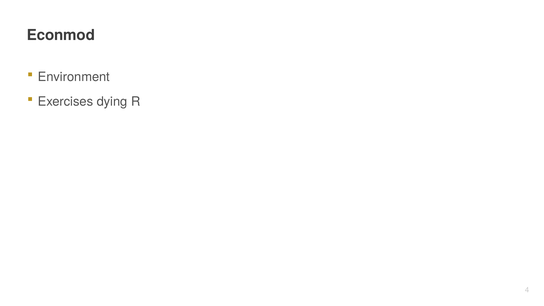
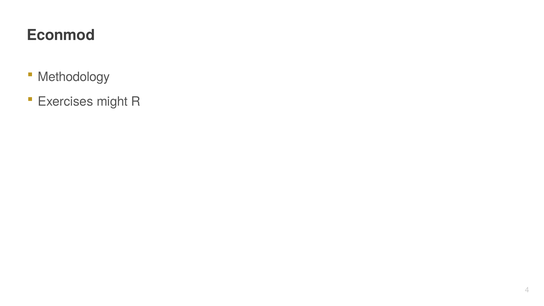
Environment: Environment -> Methodology (74, 77)
dying: dying -> might (112, 102)
